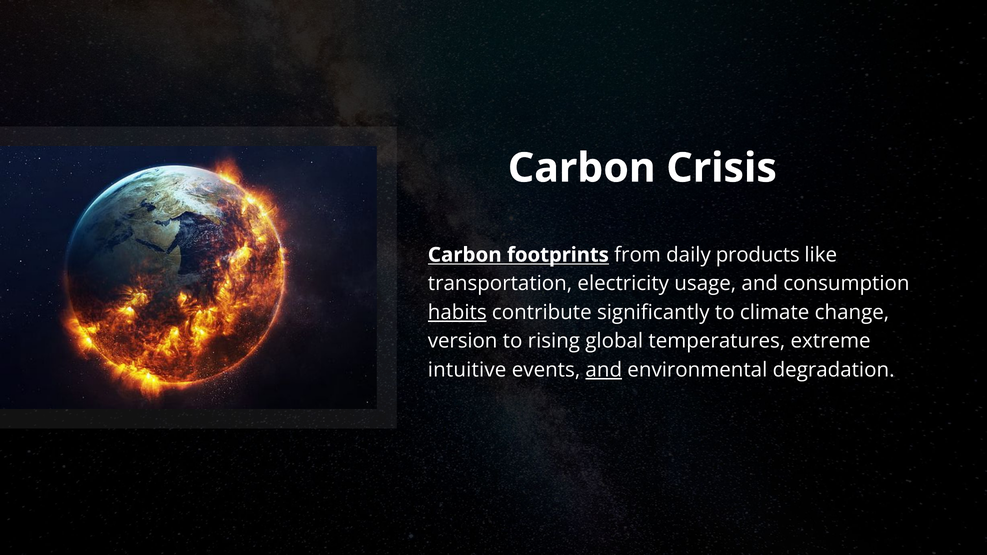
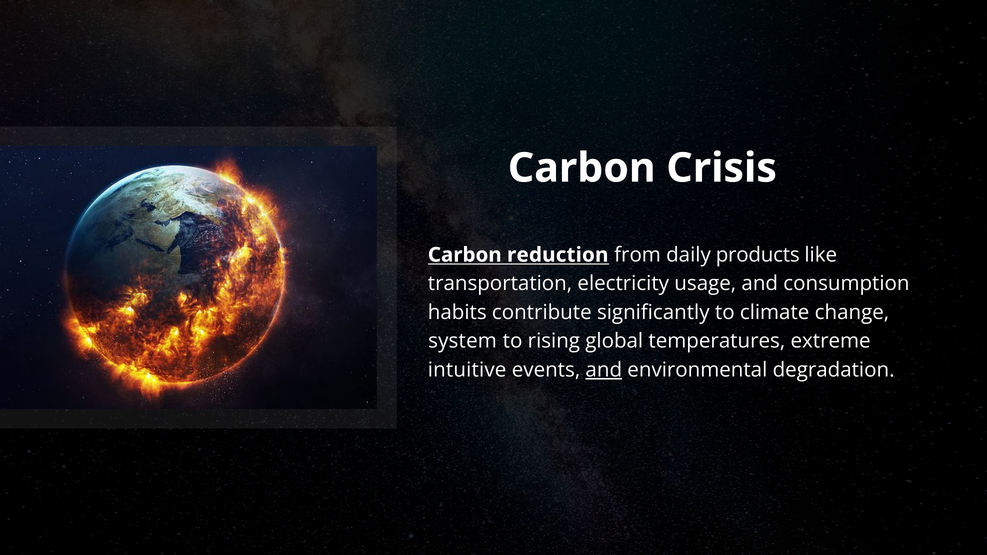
footprints: footprints -> reduction (558, 255)
habits underline: present -> none (457, 313)
version: version -> system (463, 341)
